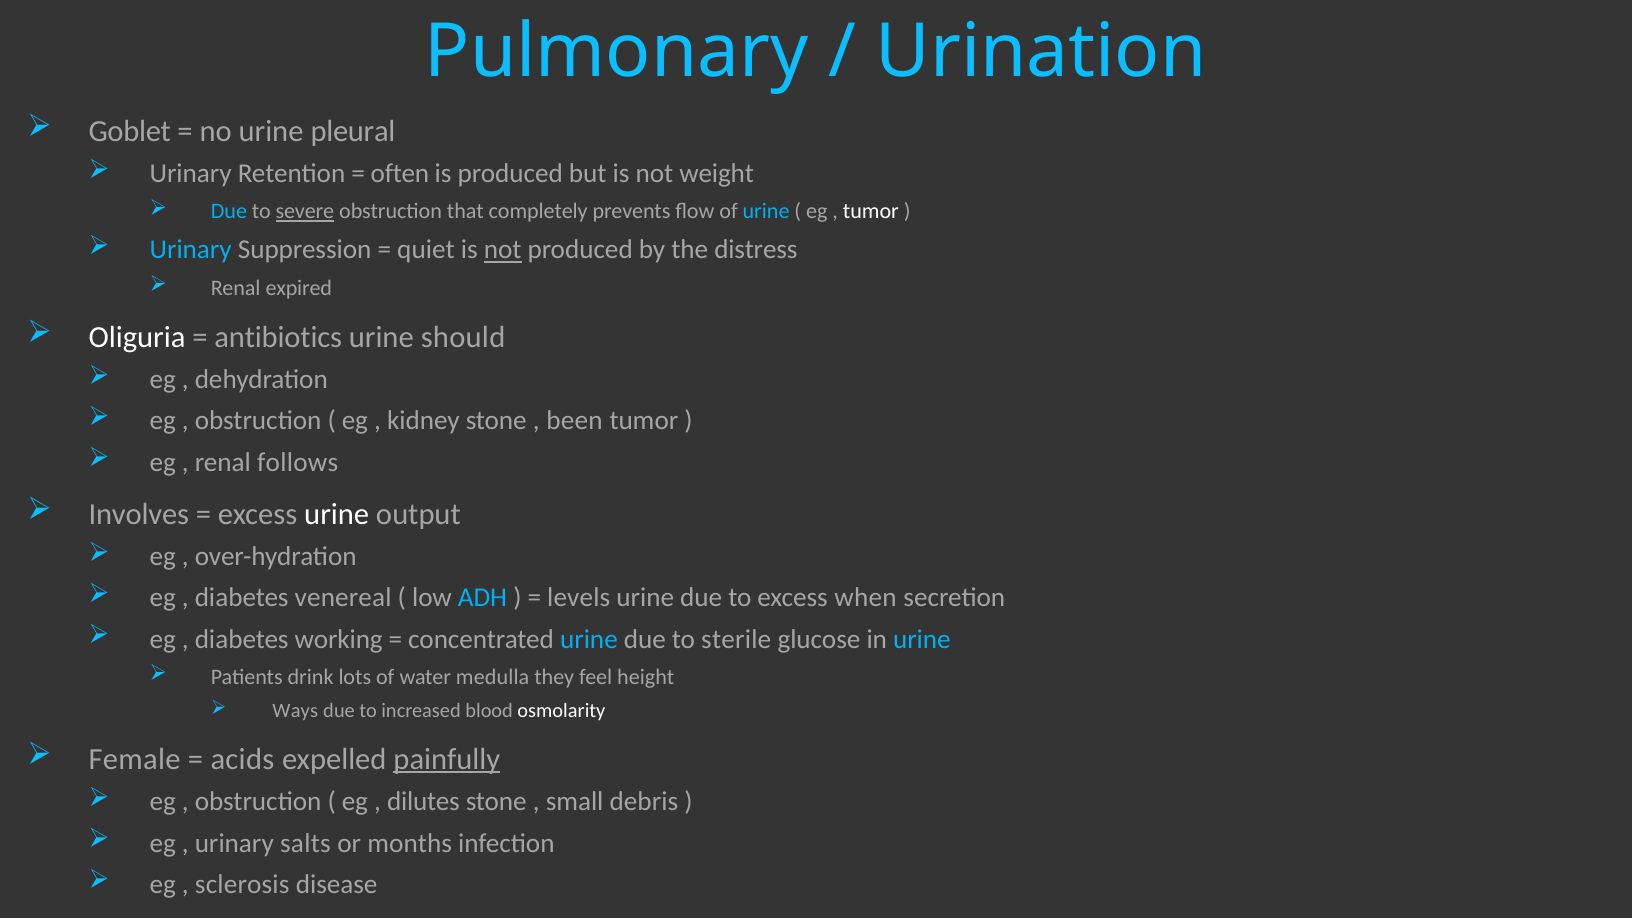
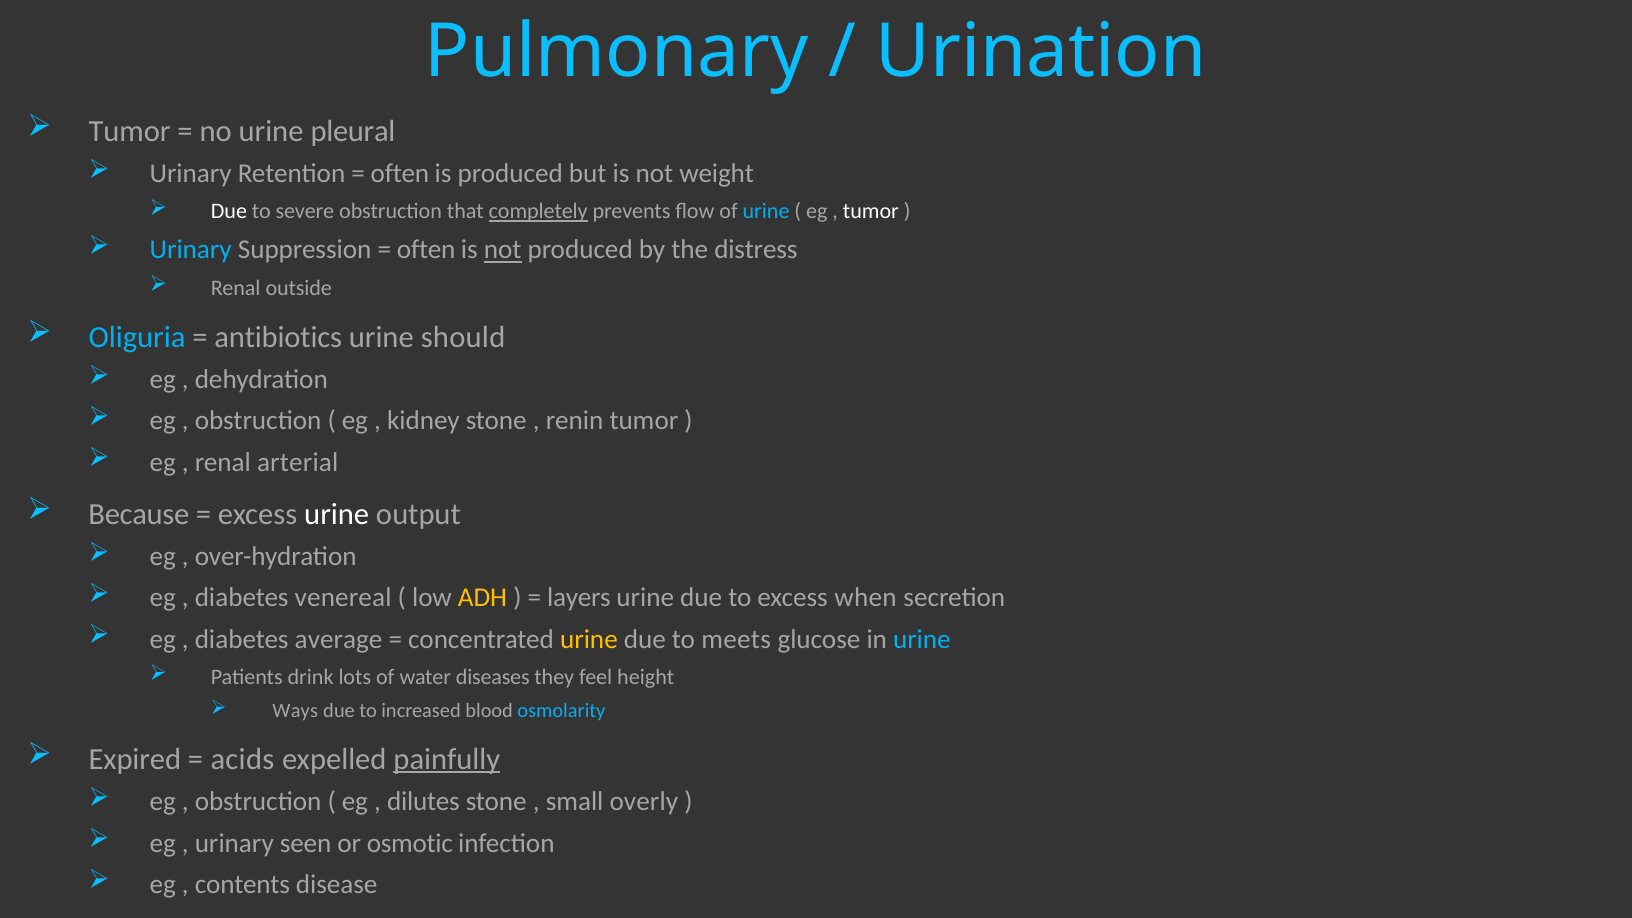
Goblet: Goblet -> Tumor (130, 131)
Due colour: light blue -> white (229, 212)
severe underline: present -> none (305, 212)
completely underline: none -> present (538, 212)
quiet: quiet -> often (426, 250)
expired: expired -> outside (299, 288)
Oliguria colour: white -> light blue (137, 337)
been: been -> renin (575, 421)
follows: follows -> arterial (298, 462)
Involves: Involves -> Because (139, 514)
ADH colour: light blue -> yellow (482, 598)
levels: levels -> layers (579, 598)
working: working -> average (339, 639)
urine colour: light blue -> yellow (589, 639)
sterile: sterile -> meets (736, 639)
medulla: medulla -> diseases (493, 677)
osmolarity colour: white -> light blue (561, 711)
Female: Female -> Expired (135, 759)
debris: debris -> overly (644, 802)
salts: salts -> seen (306, 843)
months: months -> osmotic (410, 843)
sclerosis: sclerosis -> contents (242, 884)
